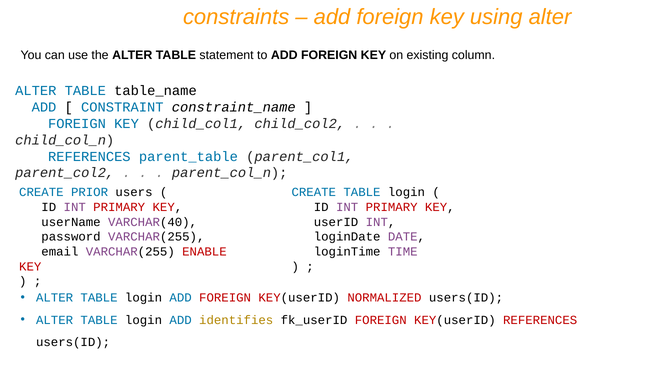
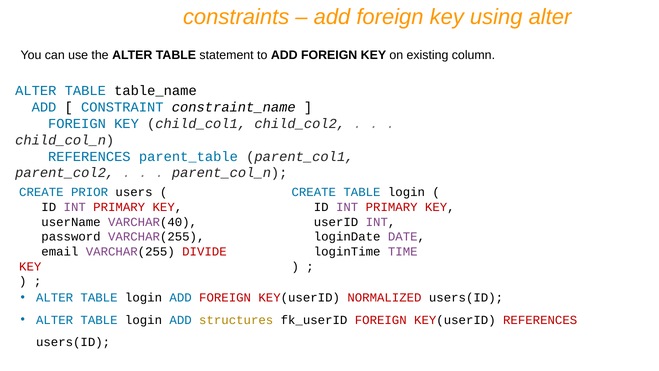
ENABLE: ENABLE -> DIVIDE (204, 251)
identifies: identifies -> structures (236, 320)
